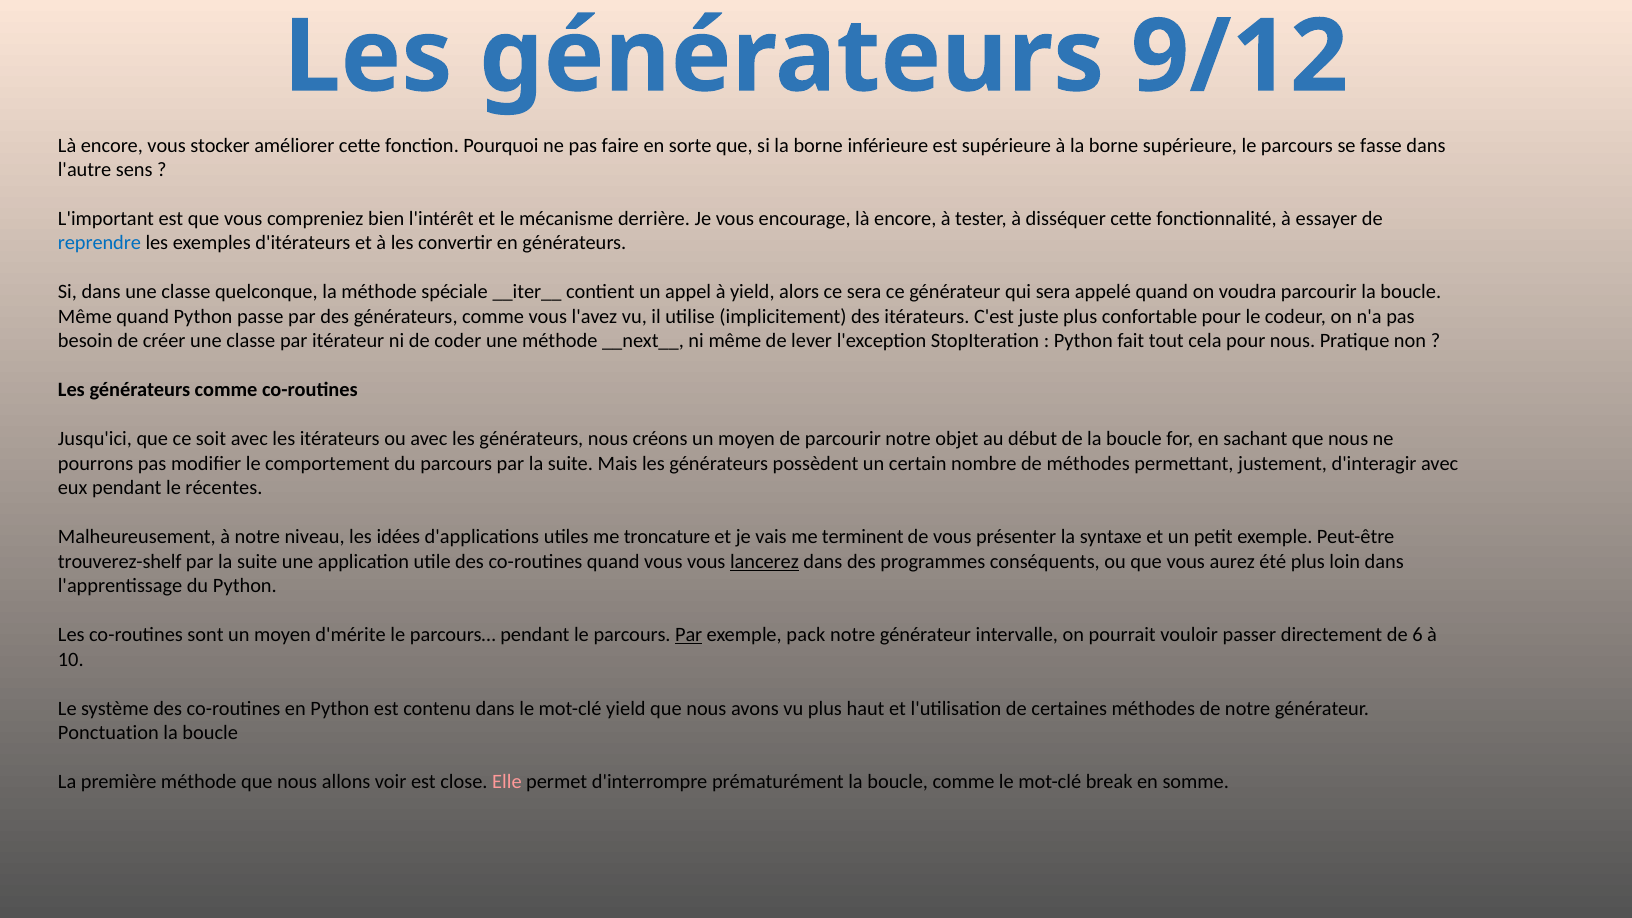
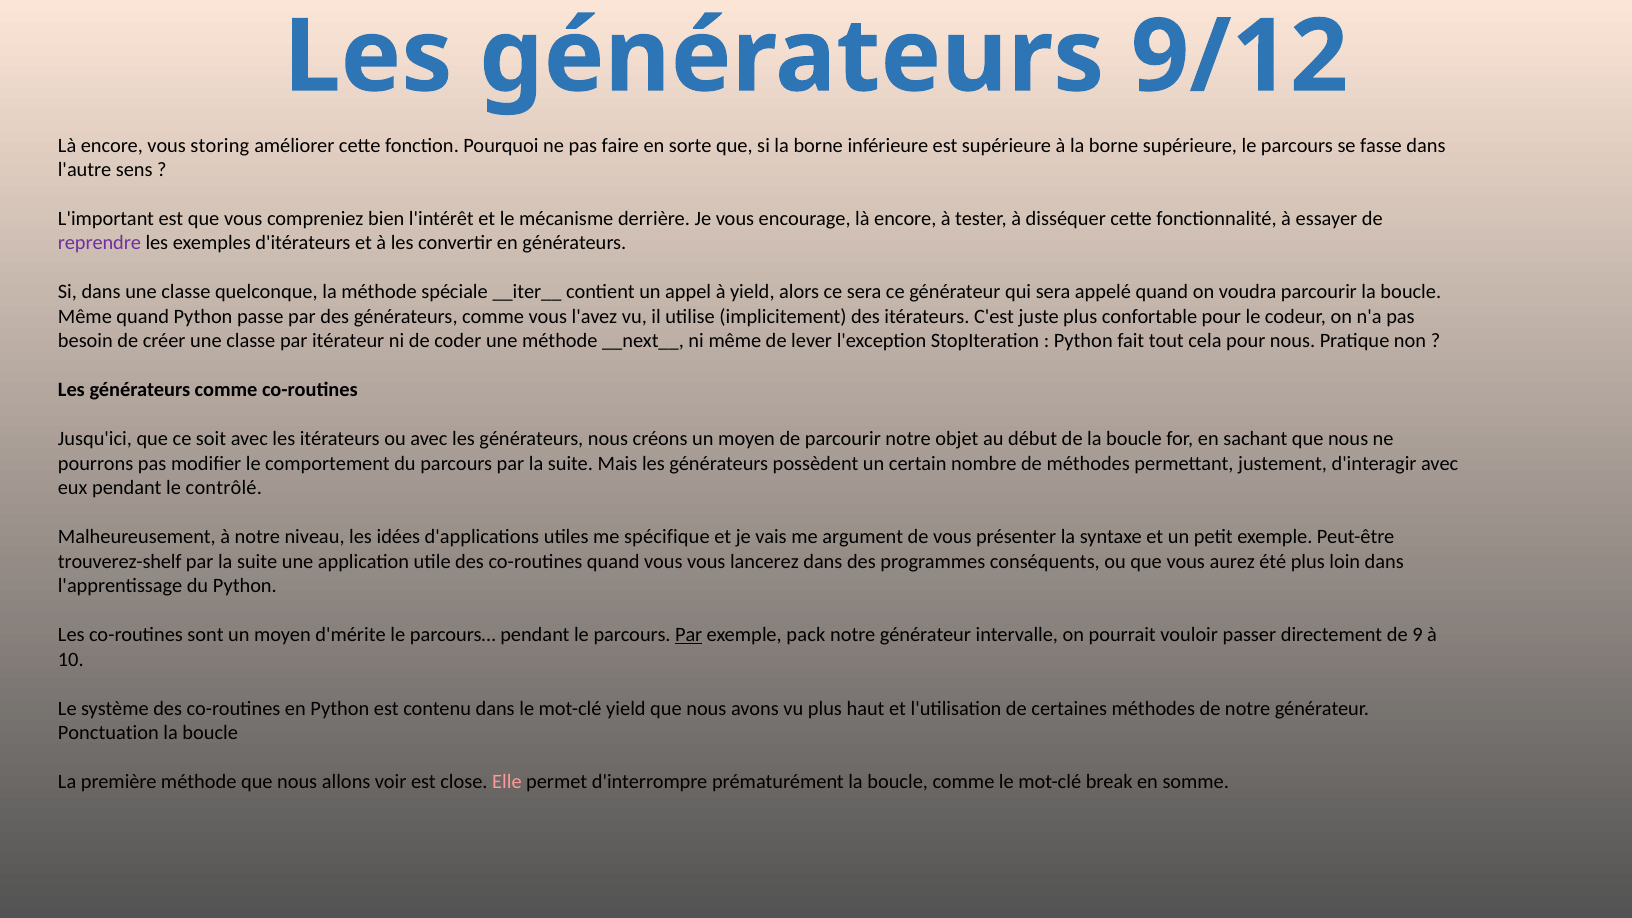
stocker: stocker -> storing (220, 145)
reprendre colour: blue -> purple (99, 243)
récentes: récentes -> contrôlé (224, 488)
troncature: troncature -> spécifique (667, 537)
terminent: terminent -> argument (863, 537)
lancerez underline: present -> none (764, 561)
6: 6 -> 9 (1417, 635)
